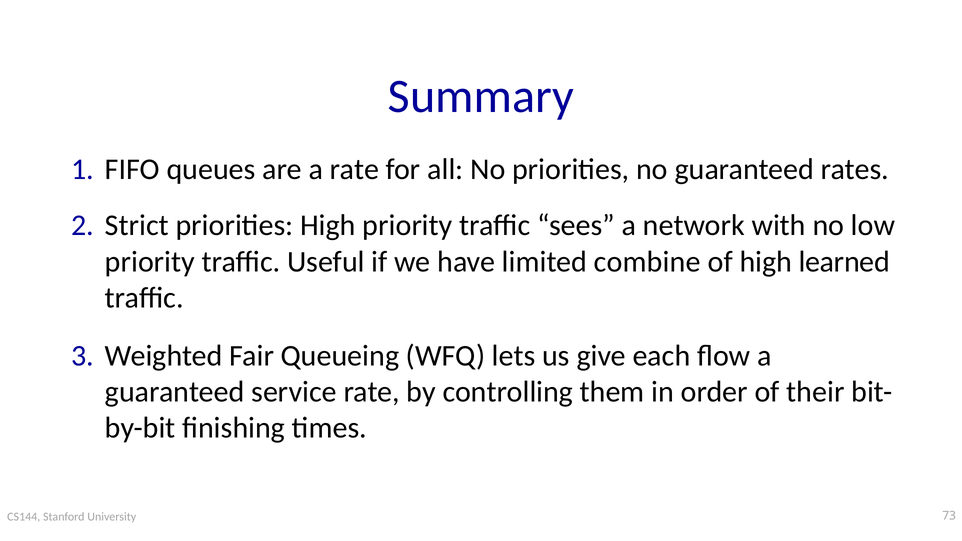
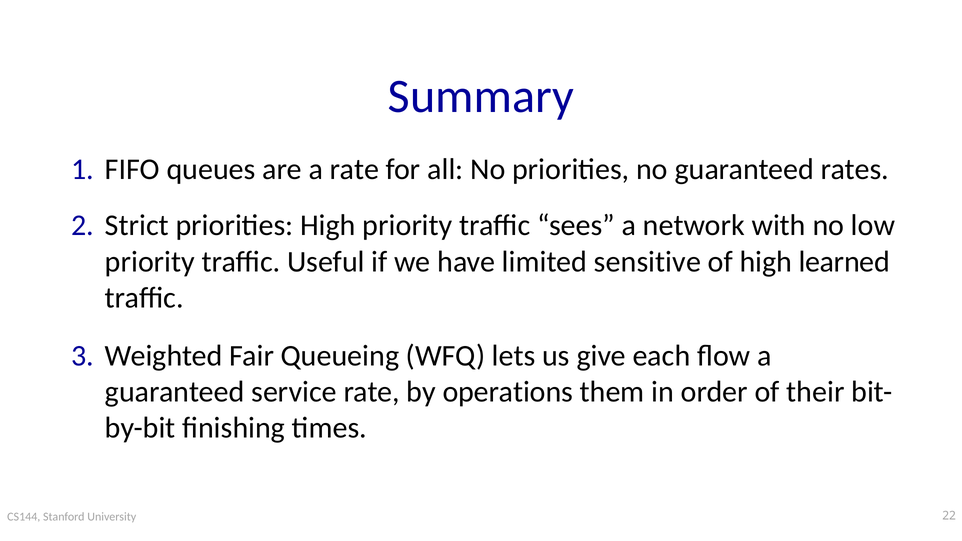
combine: combine -> sensitive (647, 262)
controlling: controlling -> operations (508, 392)
73: 73 -> 22 (949, 516)
